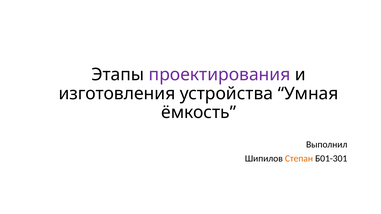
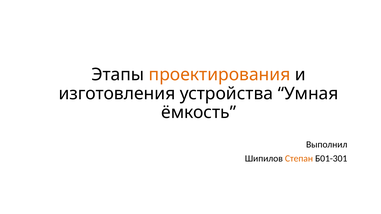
проектирования colour: purple -> orange (220, 75)
